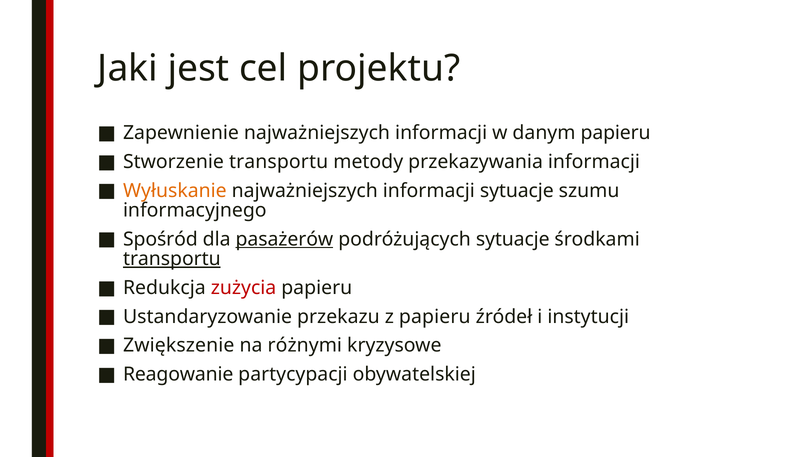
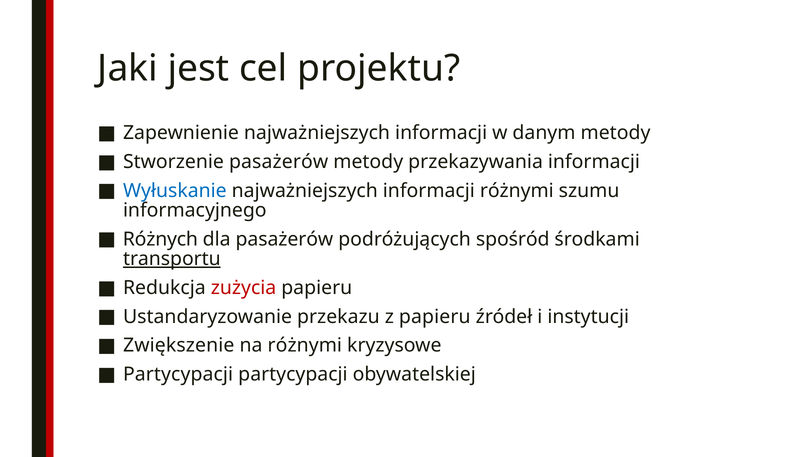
danym papieru: papieru -> metody (616, 133)
Stworzenie transportu: transportu -> pasażerów (279, 162)
Wyłuskanie colour: orange -> blue (175, 190)
informacji sytuacje: sytuacje -> różnymi (517, 190)
Spośród: Spośród -> Różnych (160, 239)
pasażerów underline: present -> none (284, 239)
podróżujących sytuacje: sytuacje -> spośród (513, 239)
Reagowanie: Reagowanie -> Partycypacji (178, 374)
